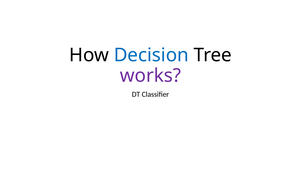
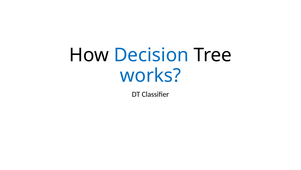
works colour: purple -> blue (150, 75)
